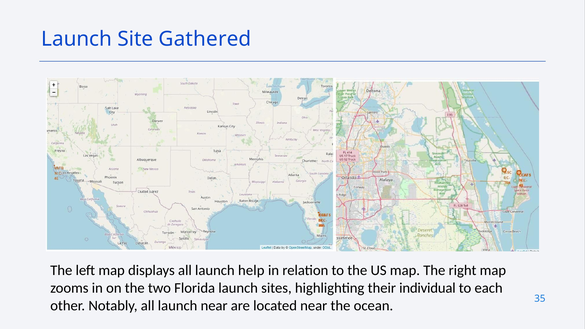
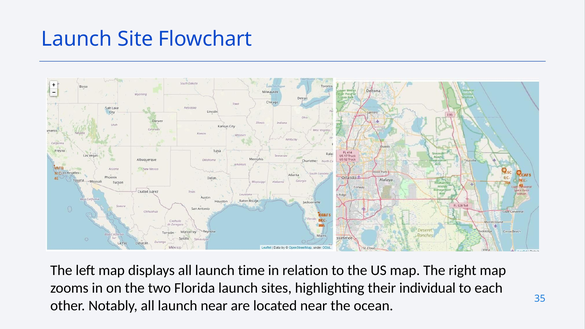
Gathered: Gathered -> Flowchart (205, 39)
help: help -> time (251, 270)
